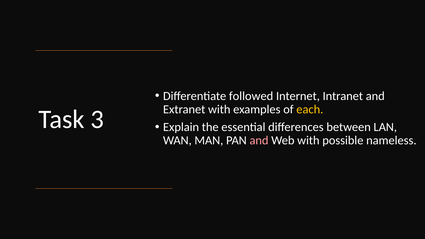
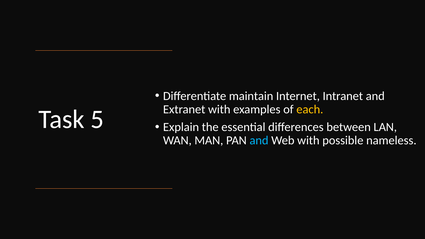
followed: followed -> maintain (251, 96)
3: 3 -> 5 (97, 119)
and colour: pink -> light blue (259, 140)
